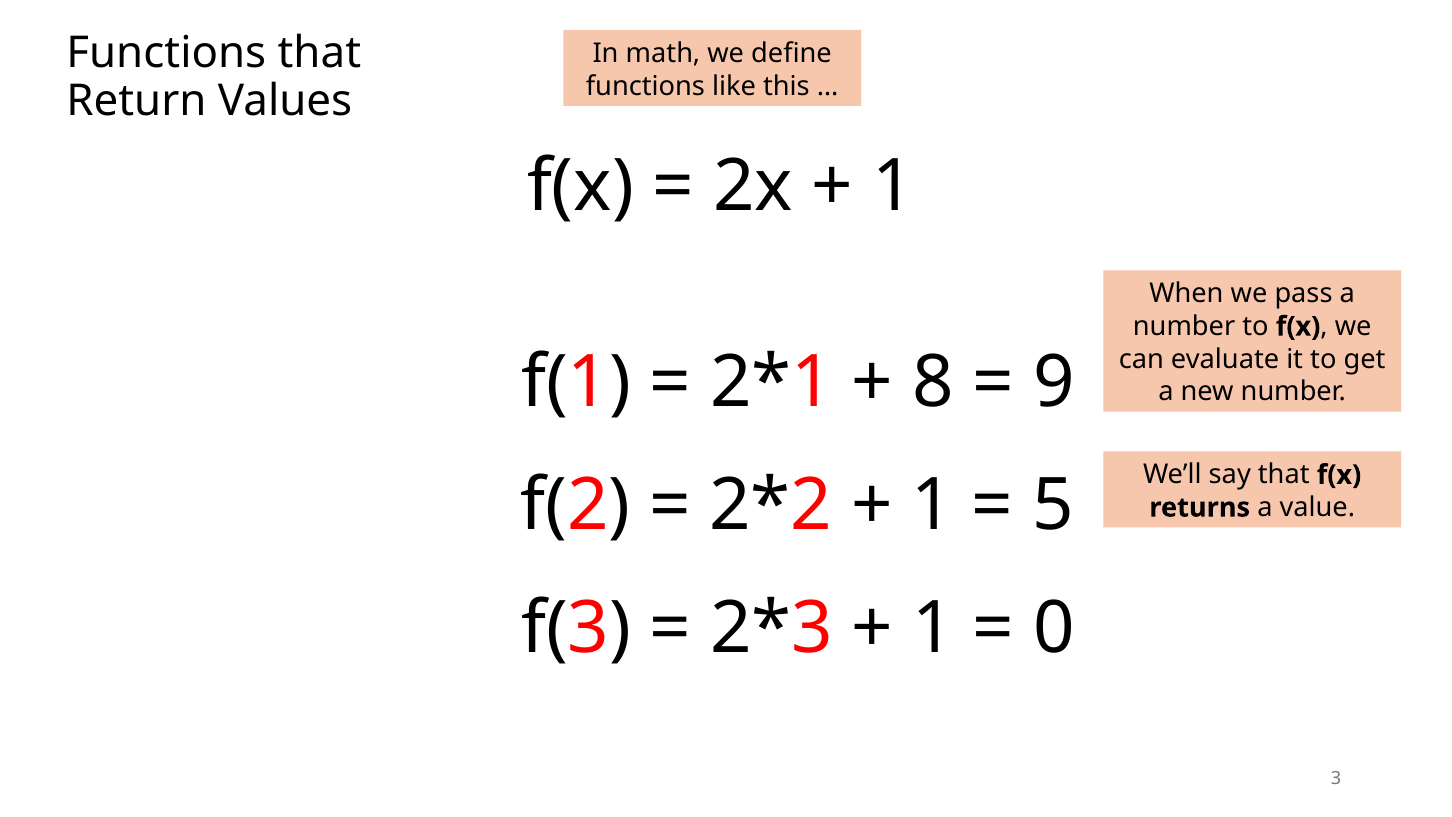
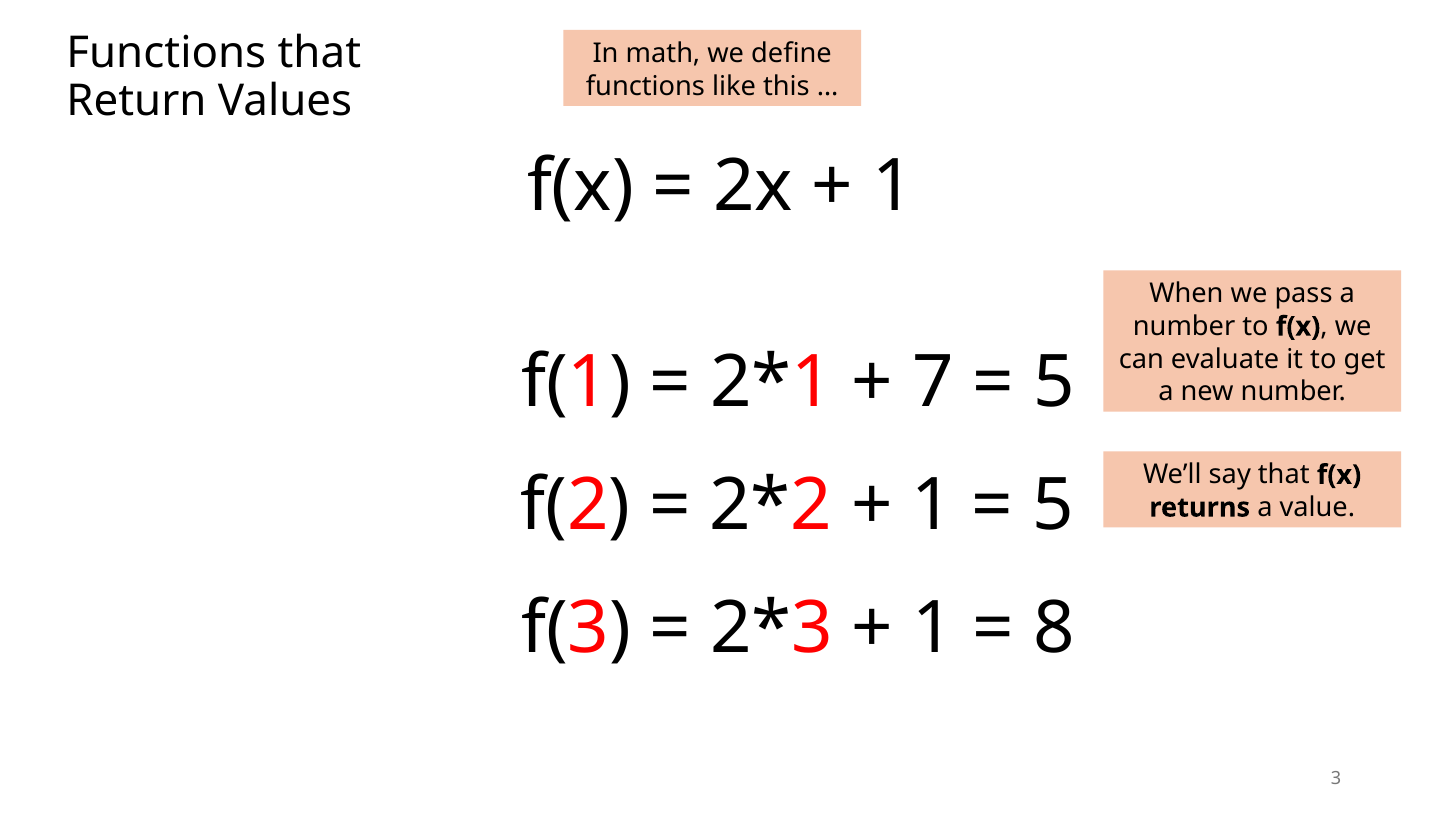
8: 8 -> 7 (933, 382)
9: 9 -> 5 (1054, 382)
0: 0 -> 8 (1054, 628)
